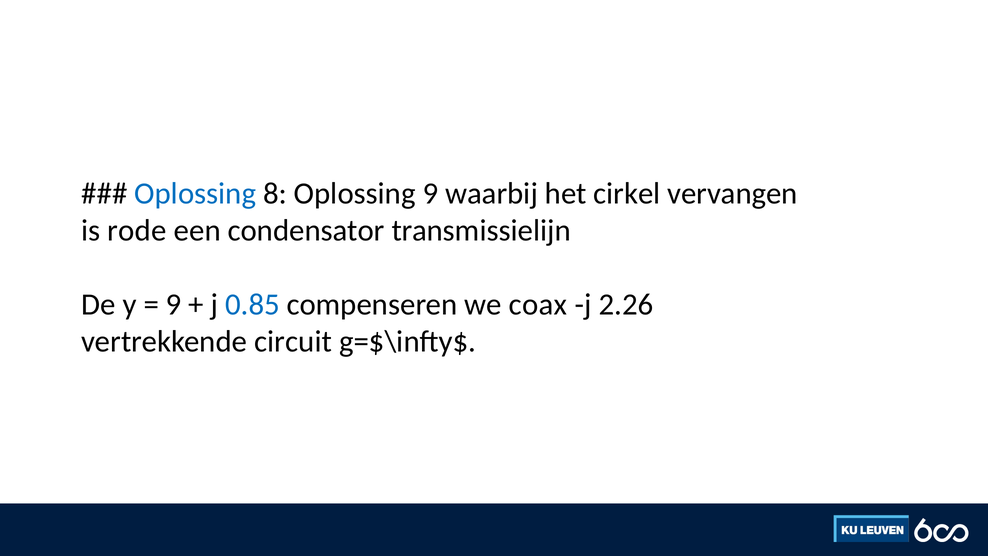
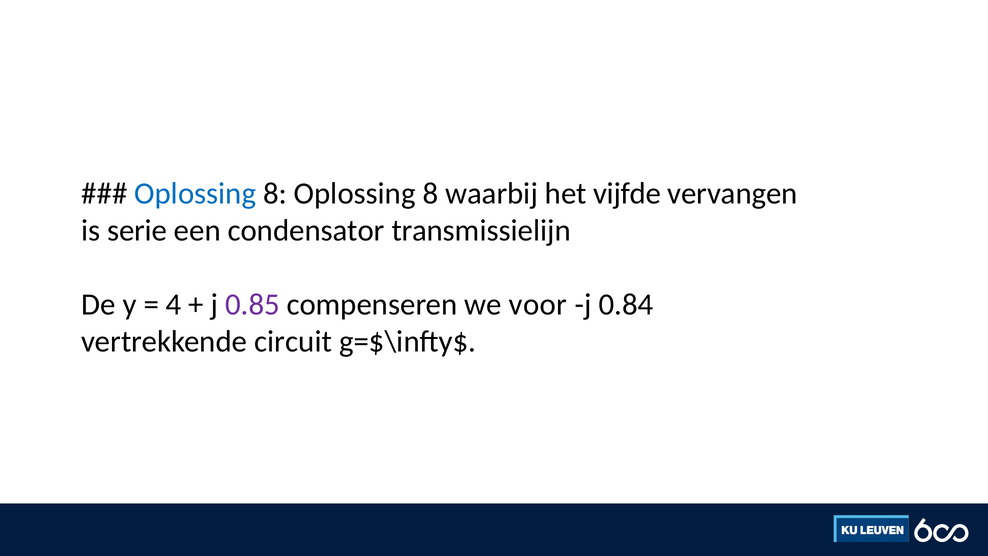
8 Oplossing 9: 9 -> 8 (431, 193)
cirkel: cirkel -> vijfde (627, 193)
rode: rode -> serie (137, 230)
9: 9 -> 4 (174, 304)
0.85 colour: blue -> purple (252, 304)
coax: coax -> voor (538, 304)
2.26: 2.26 -> 0.84 (626, 304)
